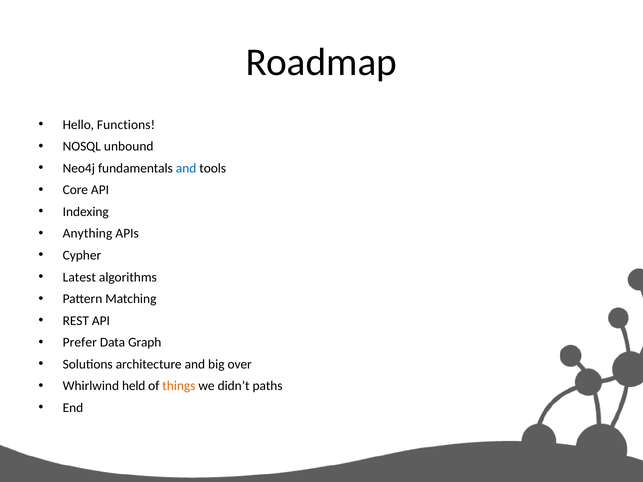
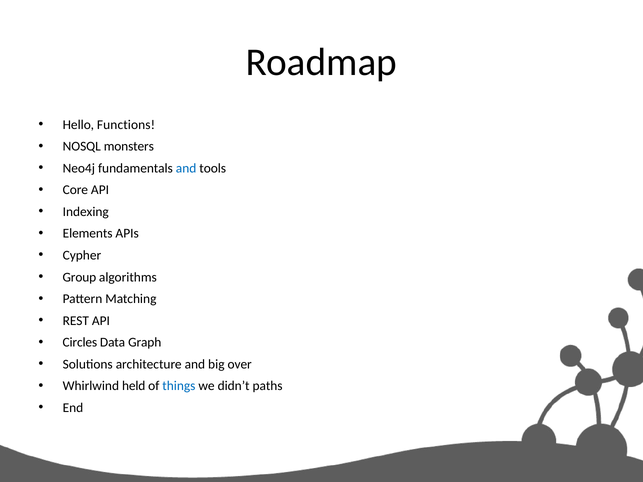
unbound: unbound -> monsters (129, 147)
Anything: Anything -> Elements (88, 234)
Latest: Latest -> Group (79, 277)
Prefer: Prefer -> Circles (80, 343)
things colour: orange -> blue (179, 386)
